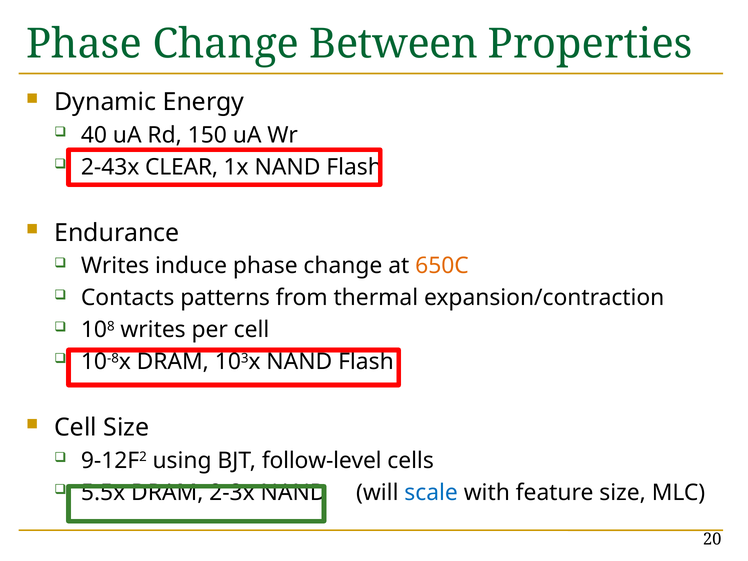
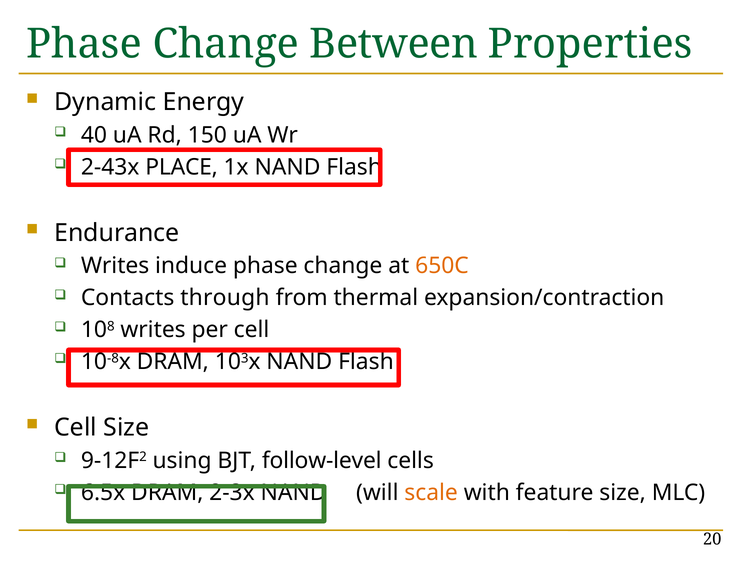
CLEAR: CLEAR -> PLACE (182, 167)
patterns: patterns -> through (225, 298)
5.5x: 5.5x -> 6.5x (103, 493)
scale colour: blue -> orange (431, 493)
